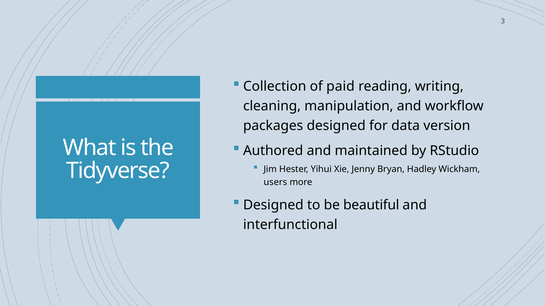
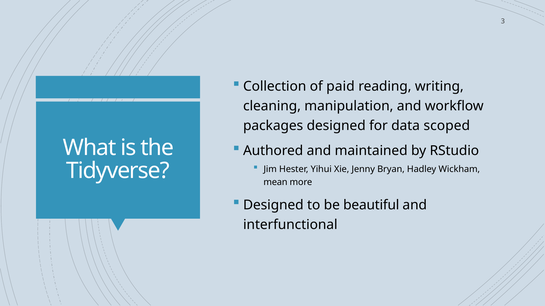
version: version -> scoped (447, 126)
users: users -> mean (275, 182)
